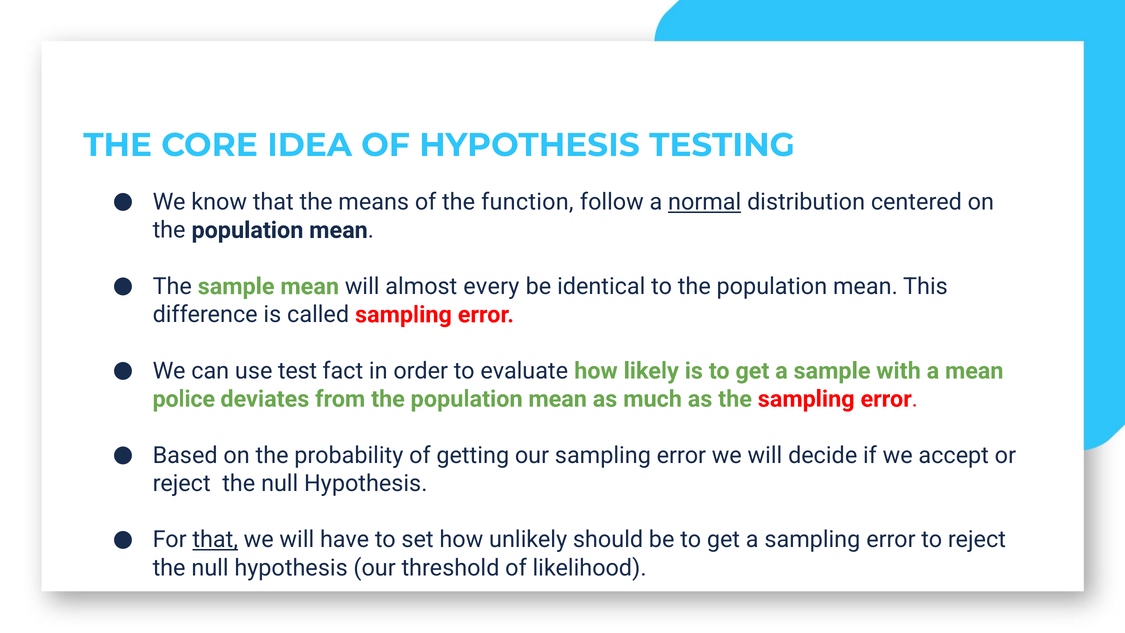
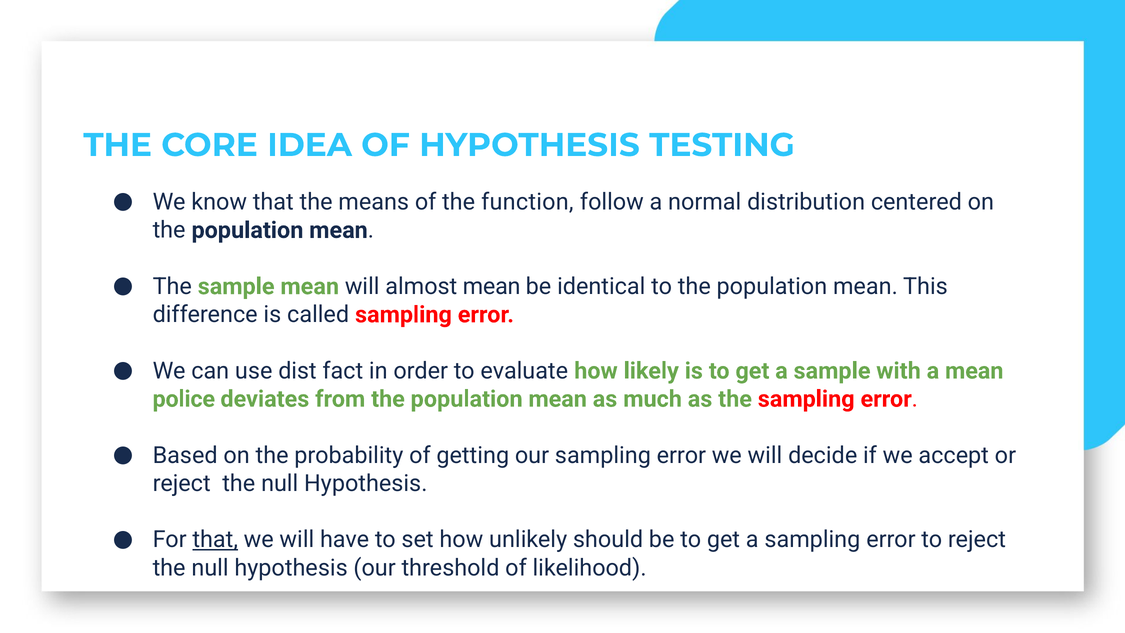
normal underline: present -> none (705, 202)
almost every: every -> mean (492, 286)
test: test -> dist (297, 371)
